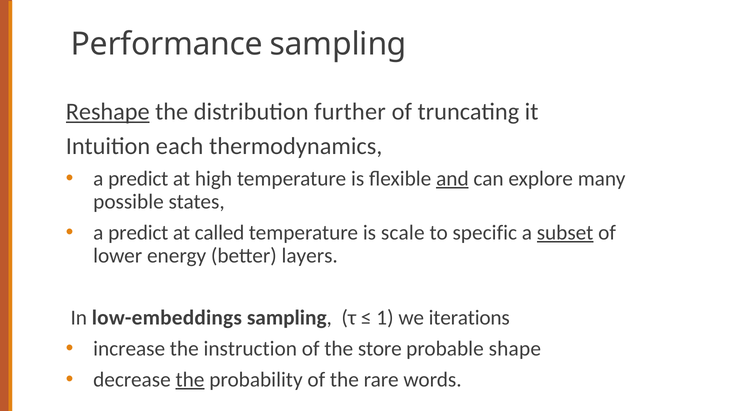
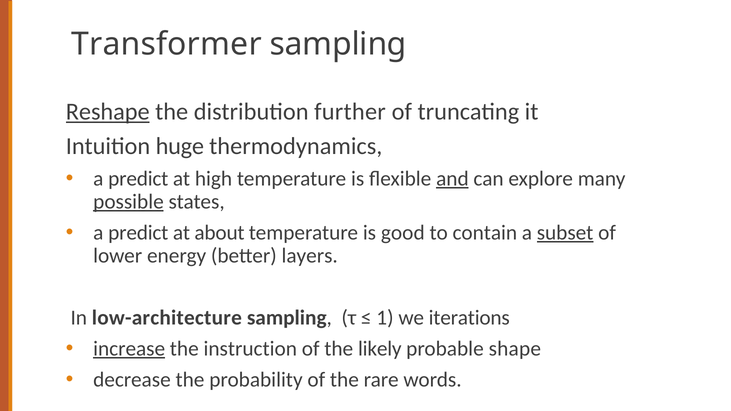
Performance: Performance -> Transformer (167, 44)
each: each -> huge (180, 146)
possible underline: none -> present (128, 202)
called: called -> about (220, 233)
scale: scale -> good (403, 233)
specific: specific -> contain (485, 233)
low-embeddings: low-embeddings -> low-architecture (167, 318)
increase underline: none -> present (129, 349)
store: store -> likely (380, 349)
the underline: present -> none (190, 380)
